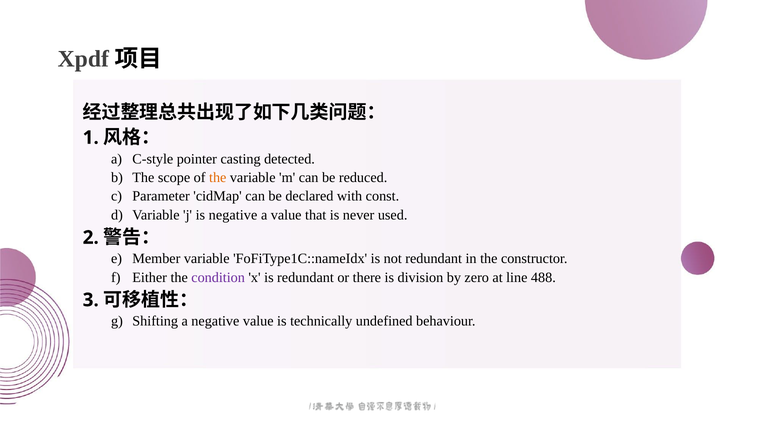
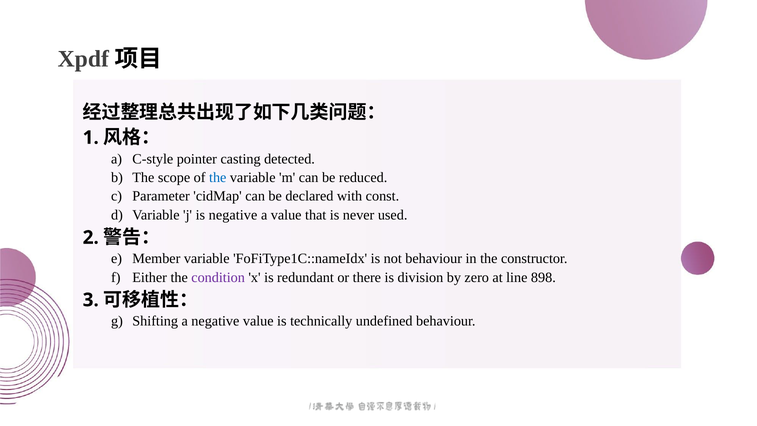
the colour: orange -> blue (218, 177)
not redundant: redundant -> behaviour (434, 259)
488: 488 -> 898 (543, 277)
